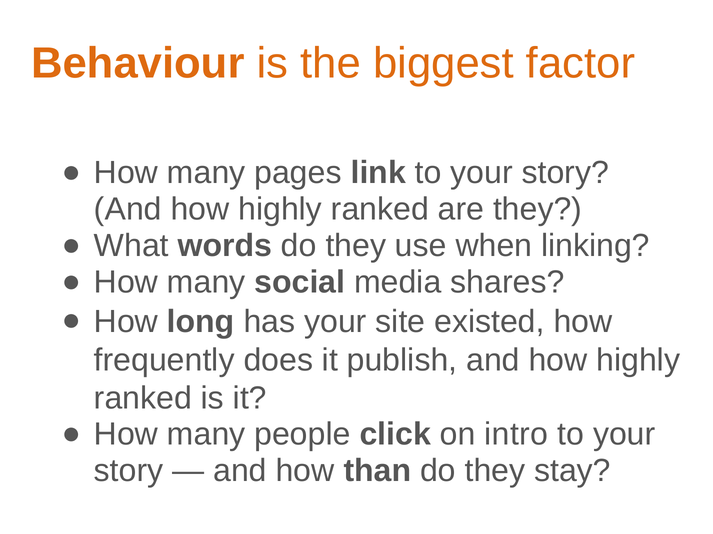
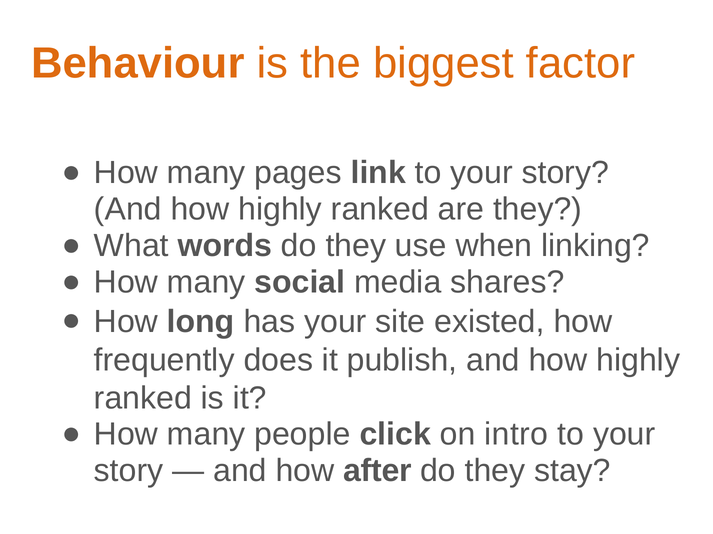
than: than -> after (378, 471)
